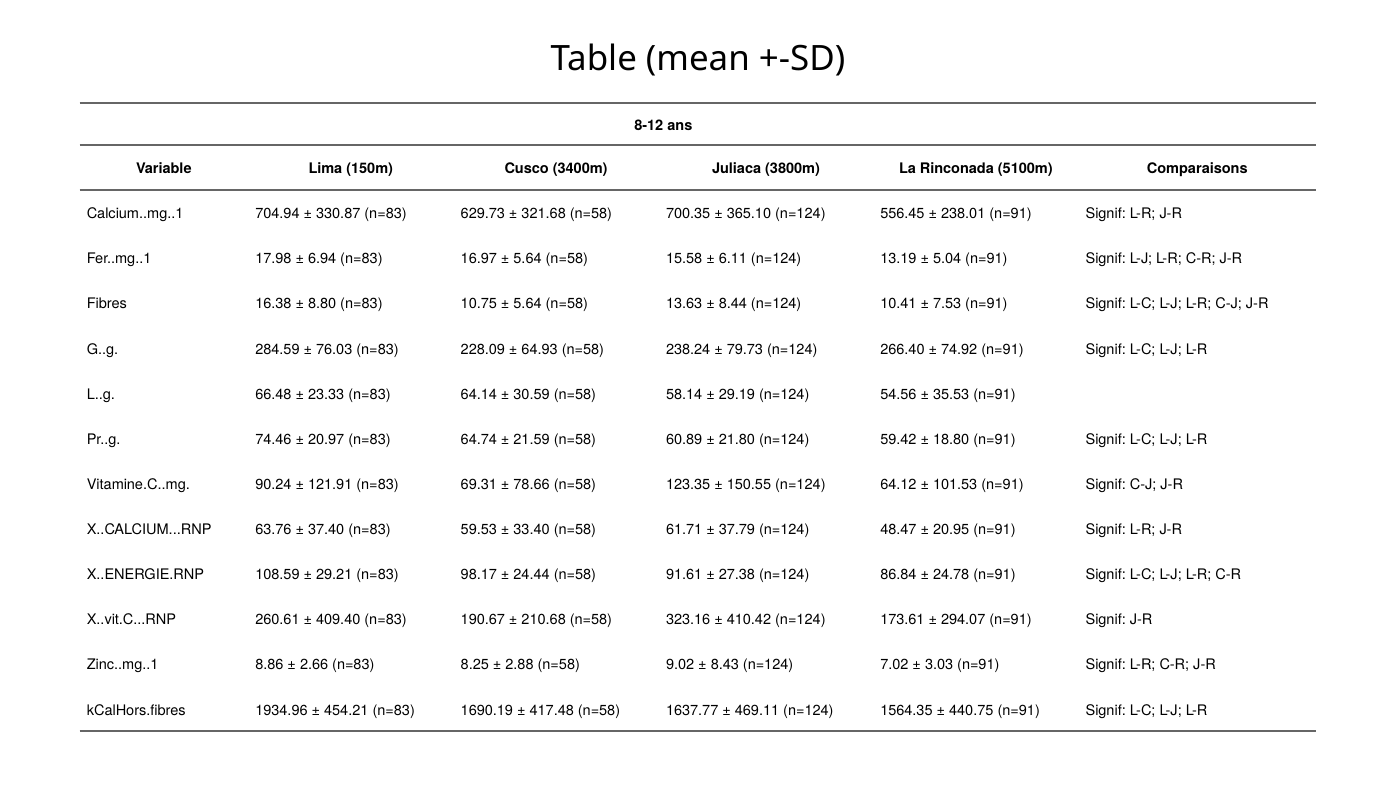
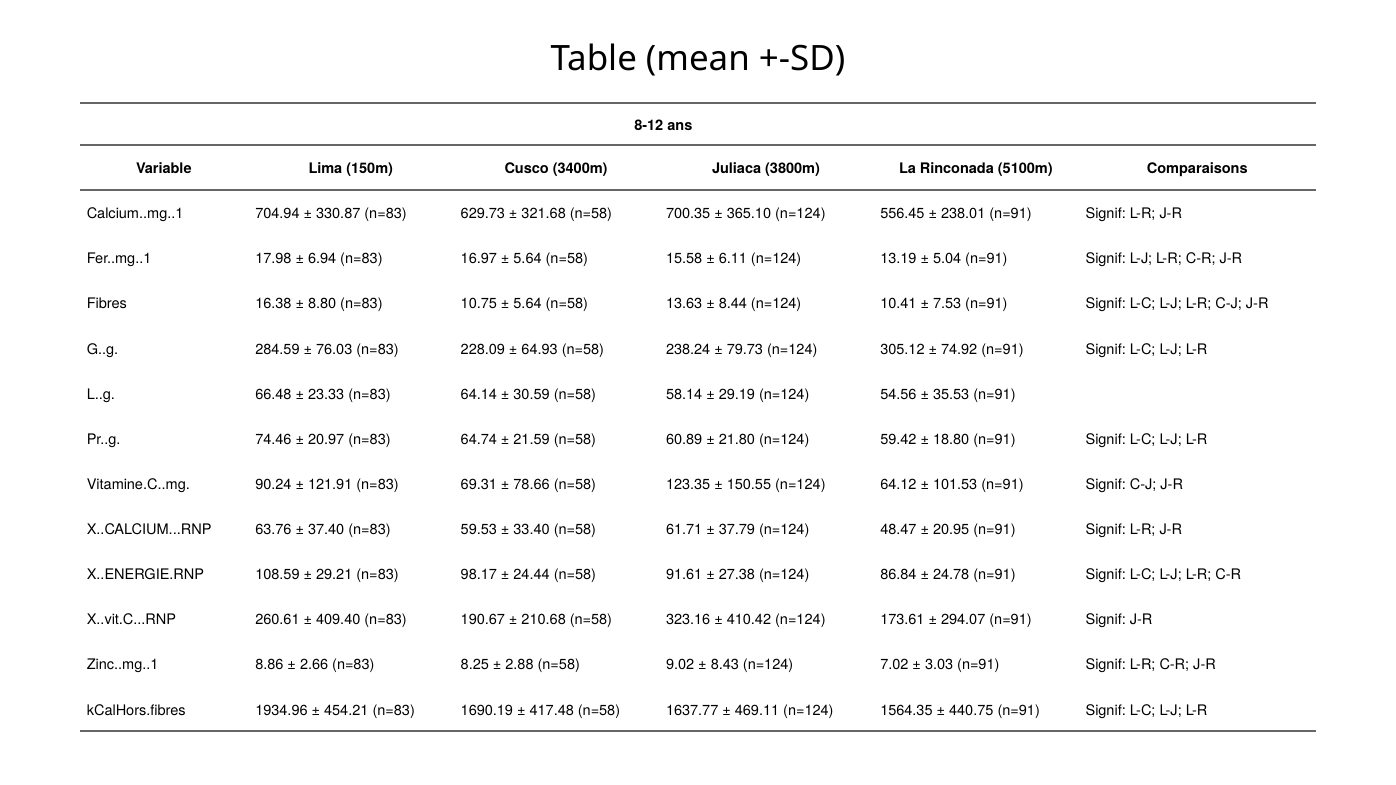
266.40: 266.40 -> 305.12 (902, 349)
